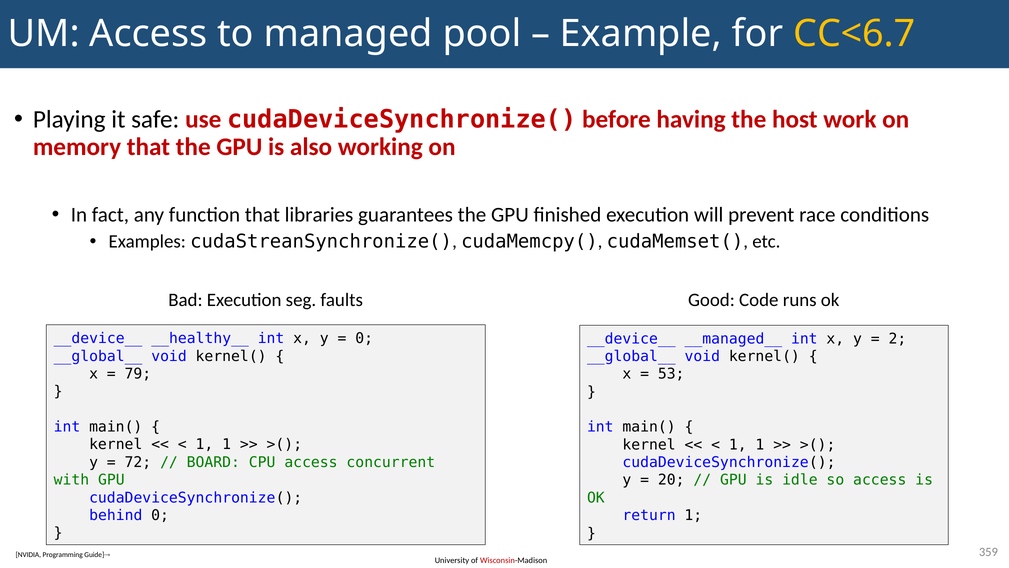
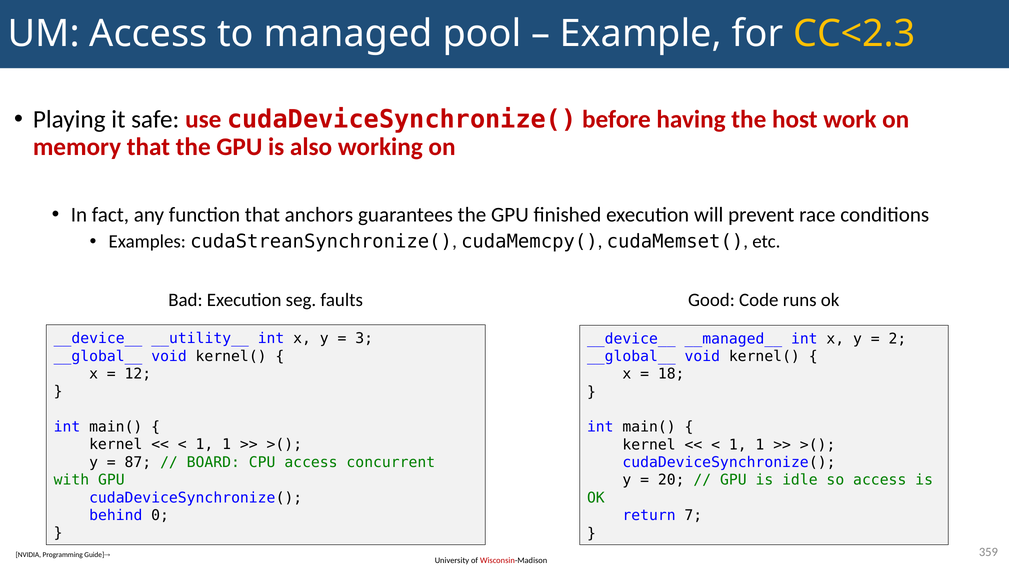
CC<6.7: CC<6.7 -> CC<2.3 (855, 34)
libraries: libraries -> anchors (319, 215)
__healthy__: __healthy__ -> __utility__ (200, 338)
0: 0 -> 3 (364, 338)
79: 79 -> 12 (138, 374)
53: 53 -> 18 (671, 374)
72: 72 -> 87 (138, 462)
return 1: 1 -> 7 (693, 515)
